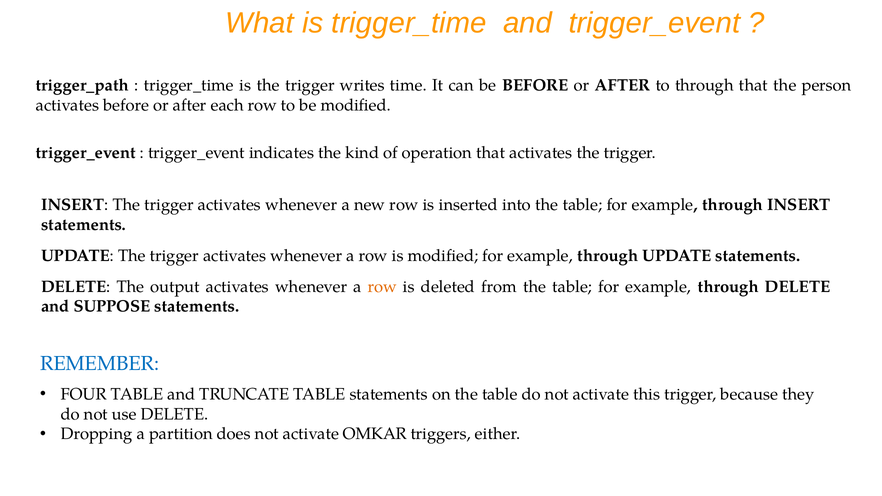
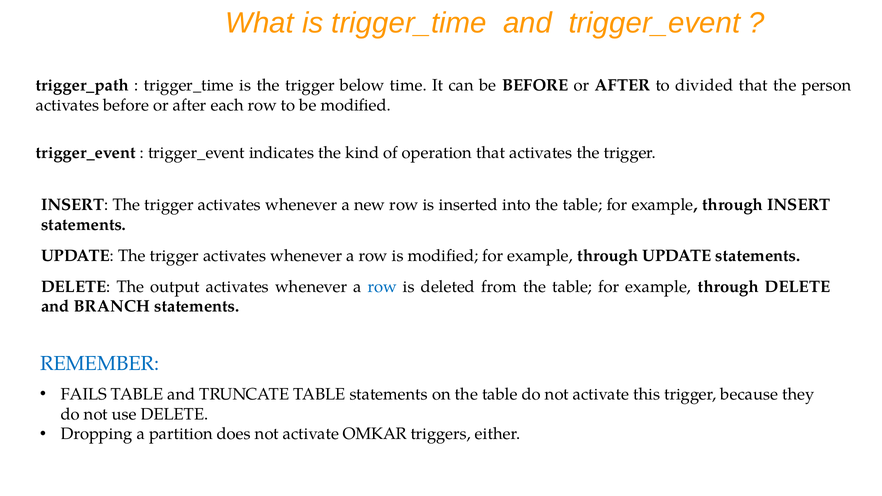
writes: writes -> below (362, 85)
to through: through -> divided (704, 85)
row colour: orange -> blue (382, 287)
SUPPOSE: SUPPOSE -> BRANCH (112, 307)
FOUR: FOUR -> FAILS (84, 394)
